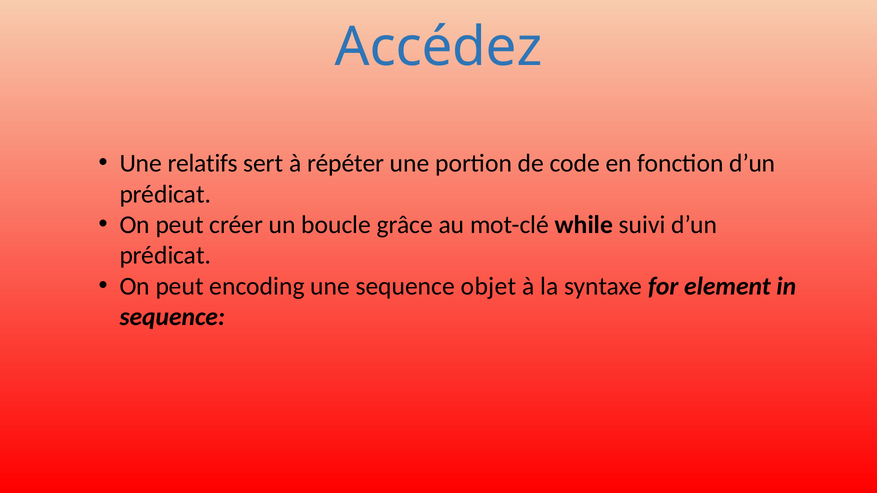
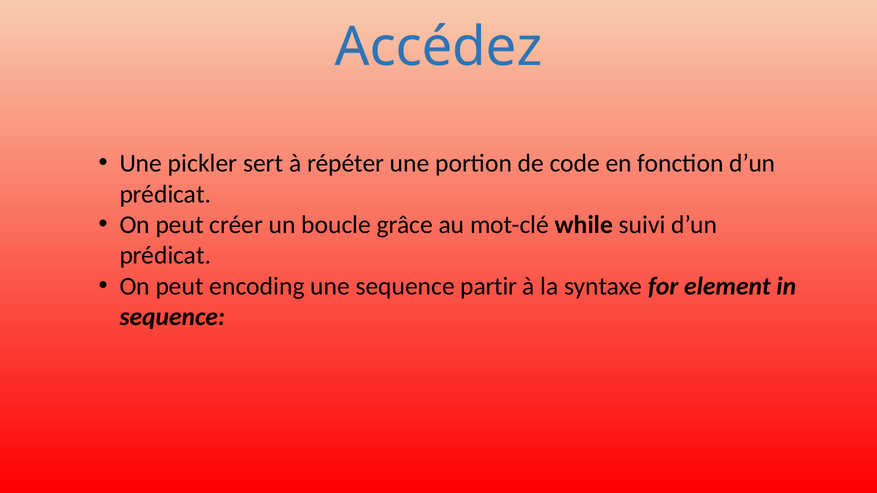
relatifs: relatifs -> pickler (203, 164)
objet: objet -> partir (489, 286)
